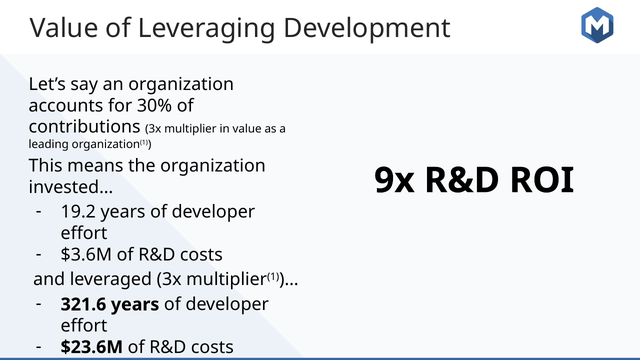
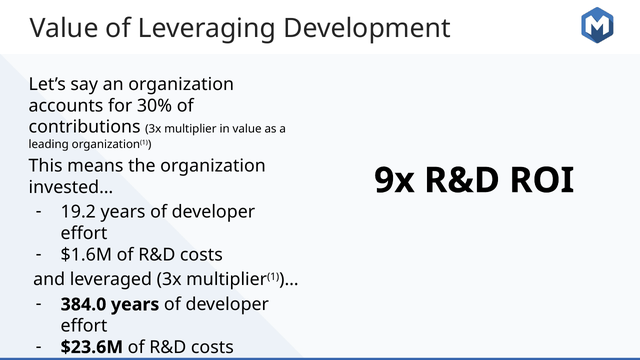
$3.6M: $3.6M -> $1.6M (86, 255)
321.6: 321.6 -> 384.0 (83, 305)
